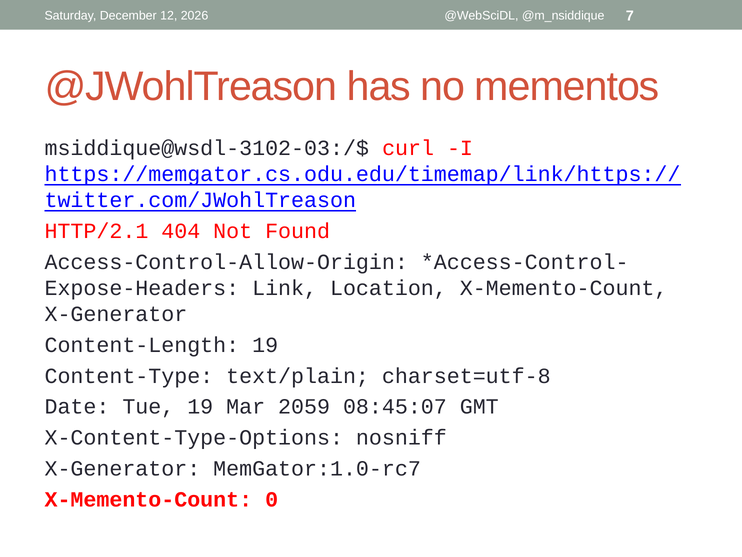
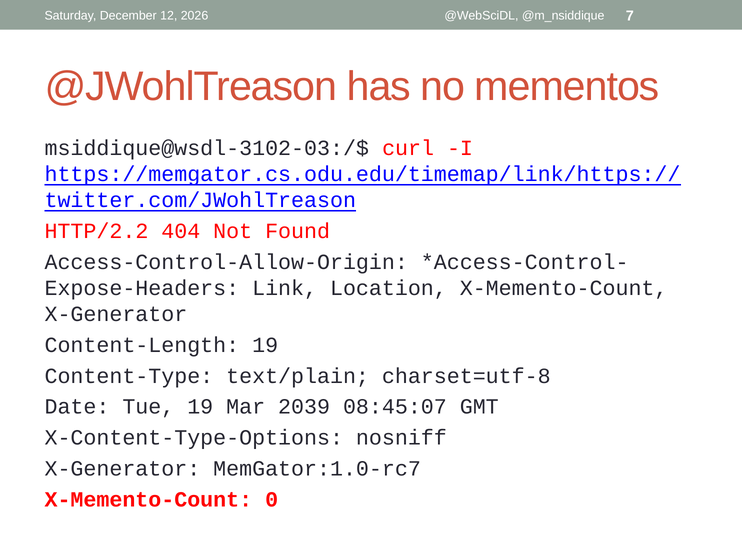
HTTP/2.1: HTTP/2.1 -> HTTP/2.2 (96, 231)
2059: 2059 -> 2039 (304, 406)
